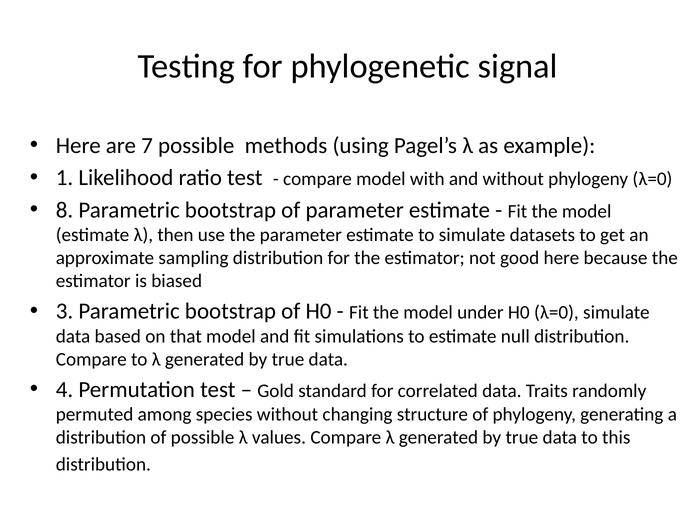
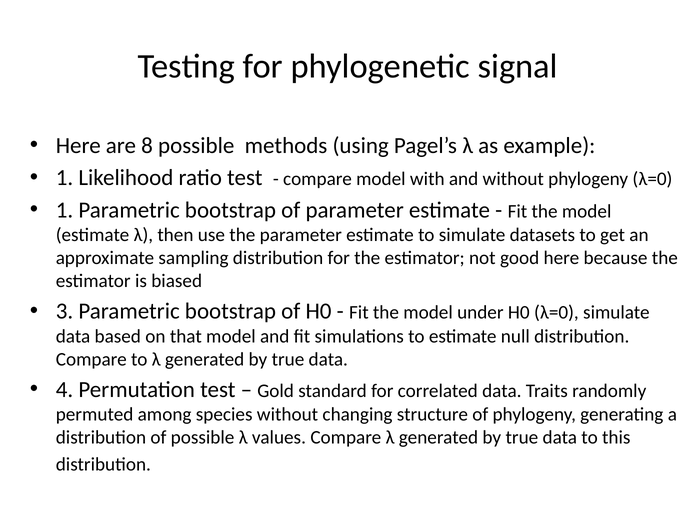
7: 7 -> 8 (147, 145)
8: 8 -> 1 (65, 210)
